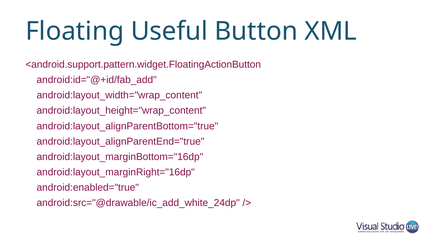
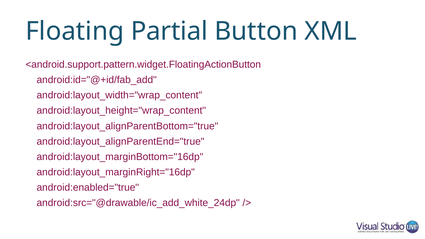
Useful: Useful -> Partial (169, 31)
